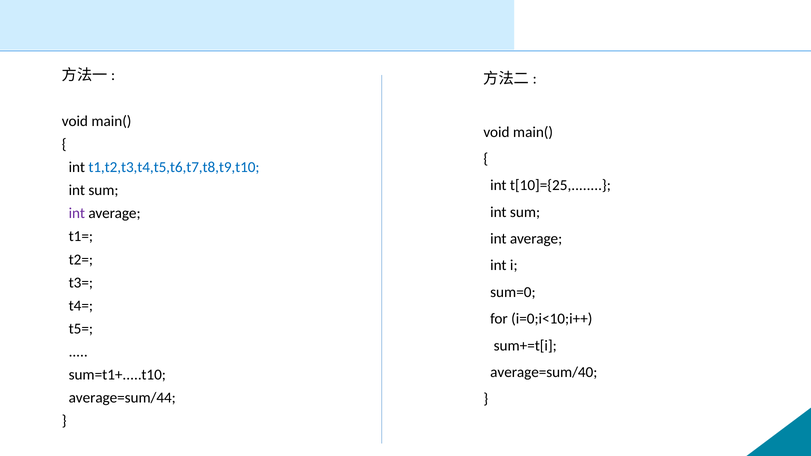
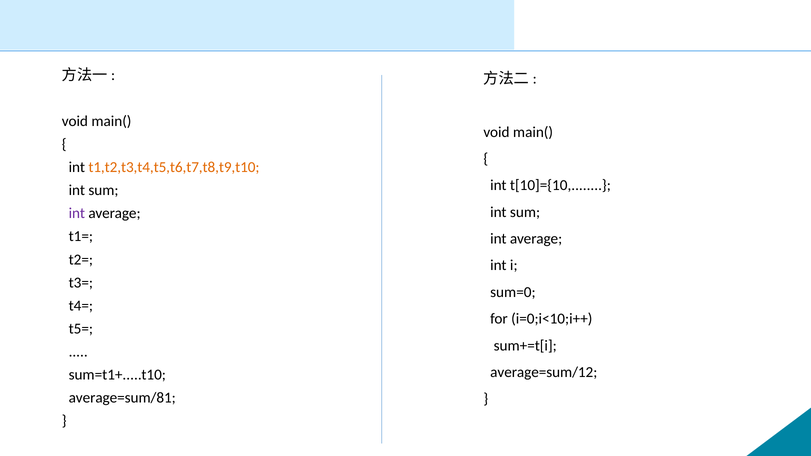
t1,t2,t3,t4,t5,t6,t7,t8,t9,t10 colour: blue -> orange (174, 167)
t[10]={25: t[10]={25 -> t[10]={10 (560, 185)
average=sum/40: average=sum/40 -> average=sum/12 (544, 372)
average=sum/44: average=sum/44 -> average=sum/81 (122, 398)
